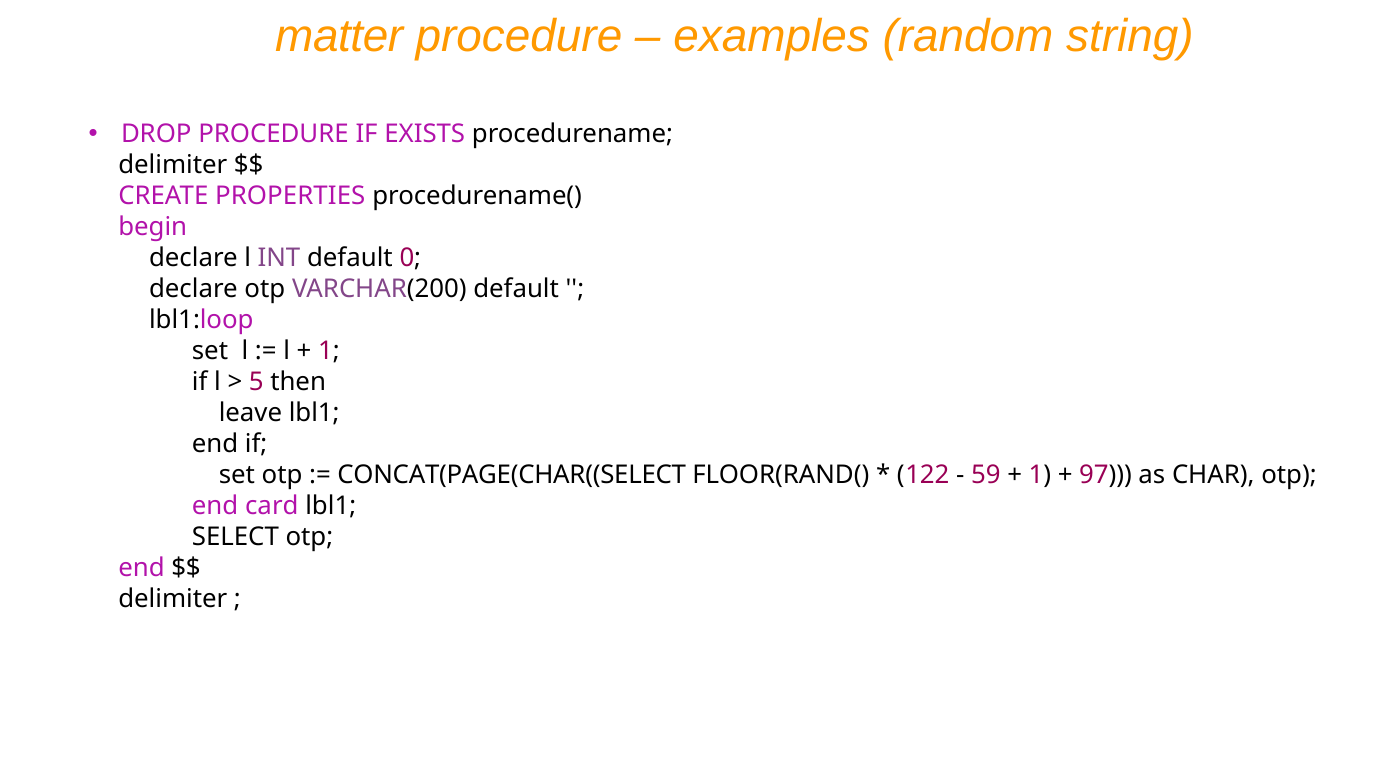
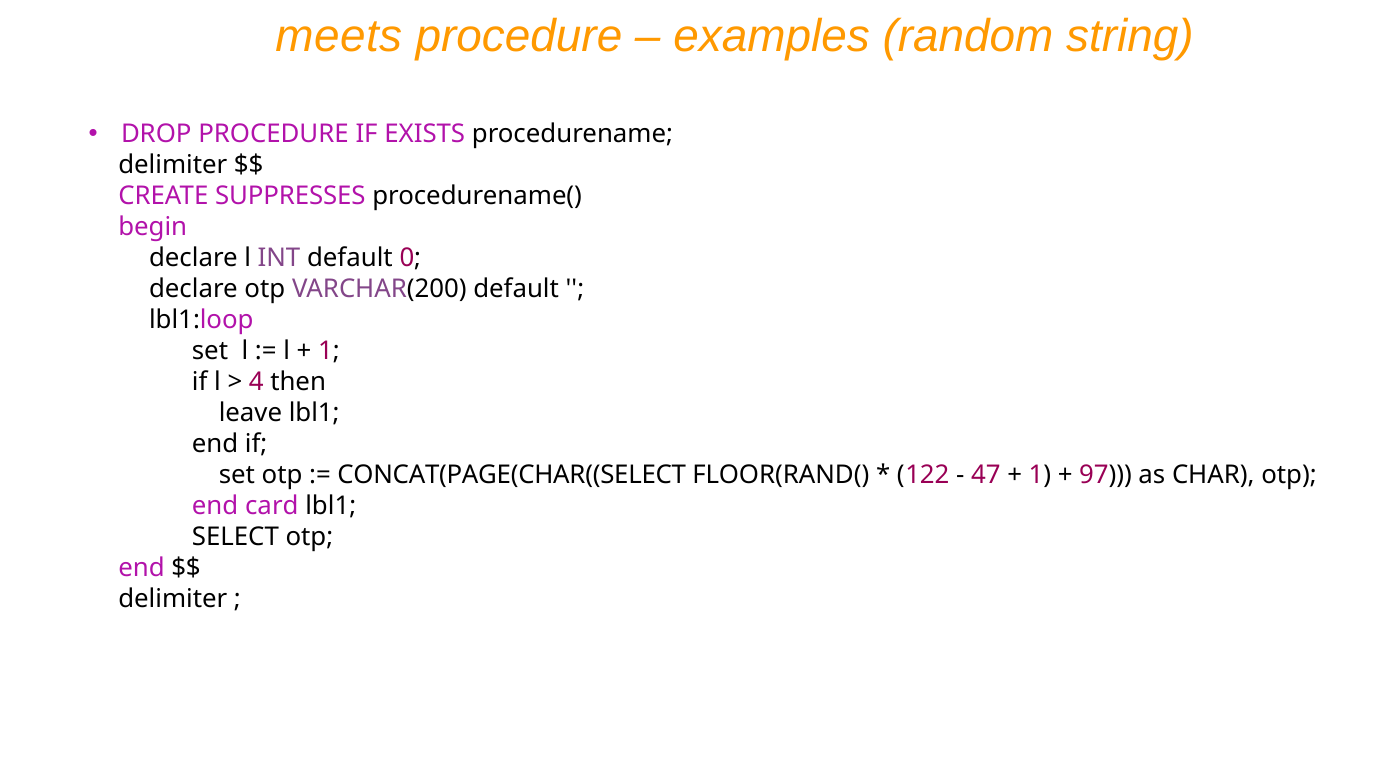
matter: matter -> meets (339, 36)
PROPERTIES: PROPERTIES -> SUPPRESSES (290, 196)
5: 5 -> 4 (256, 382)
59: 59 -> 47 (986, 475)
